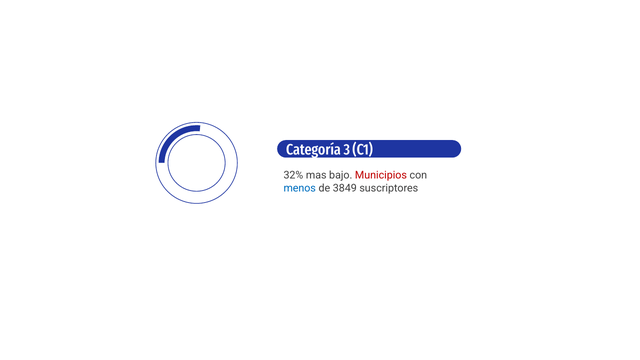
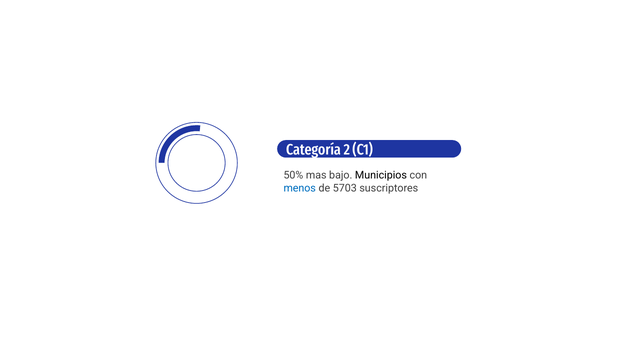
3: 3 -> 2 (347, 150)
32%: 32% -> 50% (293, 175)
Municipios colour: red -> black (381, 175)
3849: 3849 -> 5703 (345, 188)
